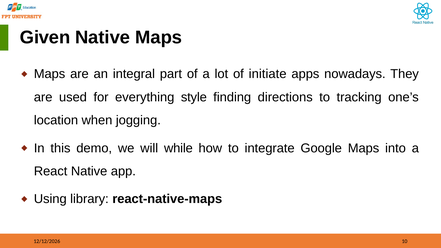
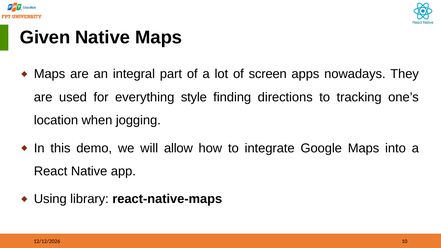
initiate: initiate -> screen (268, 74)
while: while -> allow (178, 148)
